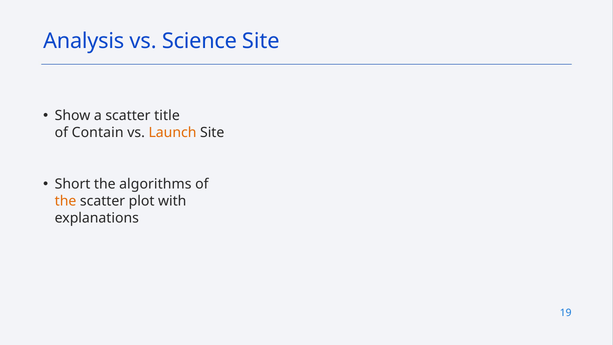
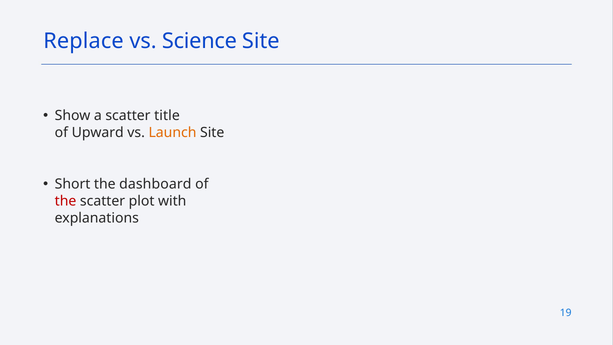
Analysis: Analysis -> Replace (83, 41)
Contain: Contain -> Upward (98, 133)
algorithms: algorithms -> dashboard (155, 184)
the colour: orange -> red (66, 201)
